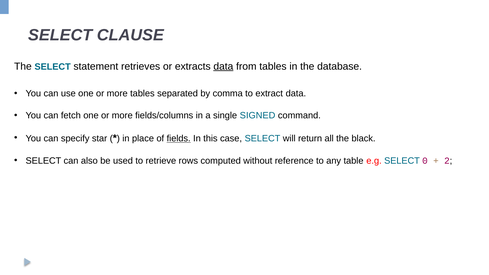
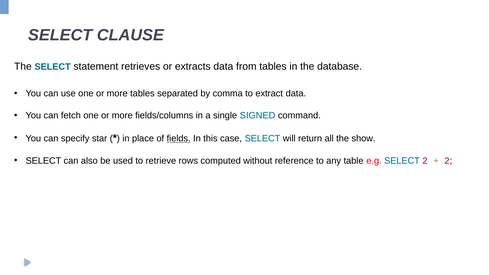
data underline: present -> none (223, 66)
black: black -> show (364, 139)
SELECT 0: 0 -> 2 (425, 161)
